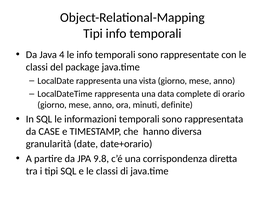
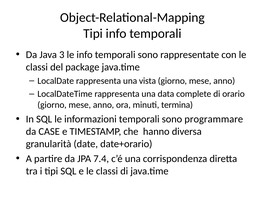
4: 4 -> 3 (62, 55)
definite: definite -> termina (177, 105)
rappresentata: rappresentata -> programmare (214, 119)
9.8: 9.8 -> 7.4 (101, 158)
